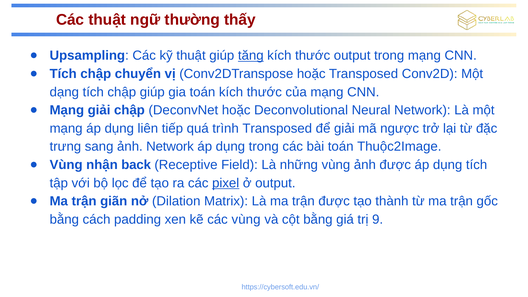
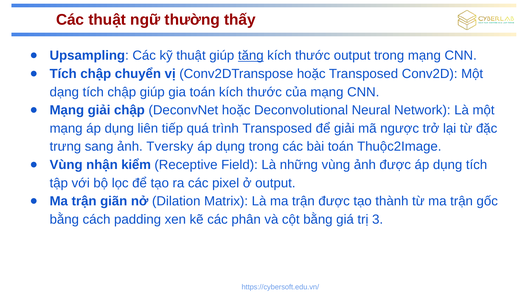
ảnh Network: Network -> Tversky (170, 147)
back: back -> kiểm (136, 165)
pixel underline: present -> none (226, 183)
các vùng: vùng -> phân (246, 219)
9: 9 -> 3 (378, 219)
